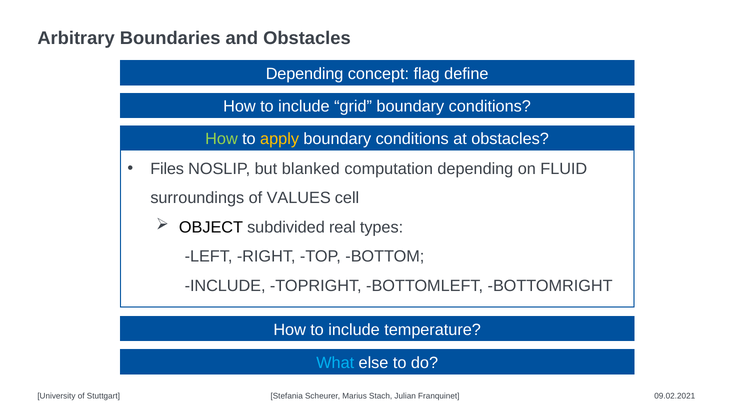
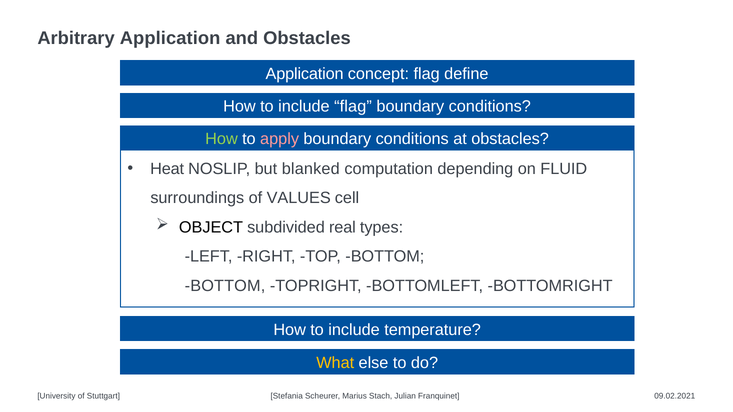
Arbitrary Boundaries: Boundaries -> Application (170, 38)
Depending: Depending -> Application (305, 74)
include grid: grid -> flag (353, 107)
apply colour: yellow -> pink (280, 139)
Files: Files -> Heat (167, 169)
INCLUDE: INCLUDE -> BOTTOM (225, 286)
What colour: light blue -> yellow (335, 363)
